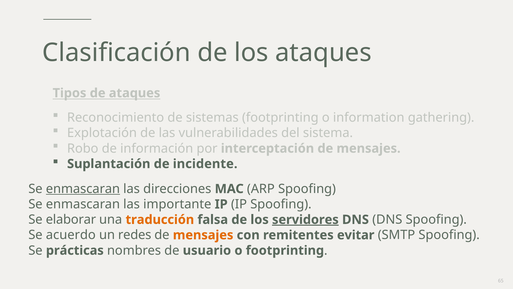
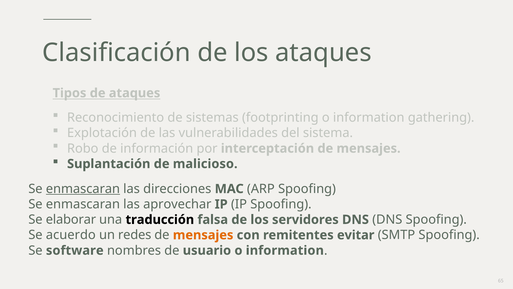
incidente: incidente -> malicioso (205, 164)
importante: importante -> aprovechar (177, 204)
traducción colour: orange -> black (160, 219)
servidores underline: present -> none (305, 219)
prácticas: prácticas -> software (75, 250)
usuario o footprinting: footprinting -> information (285, 250)
